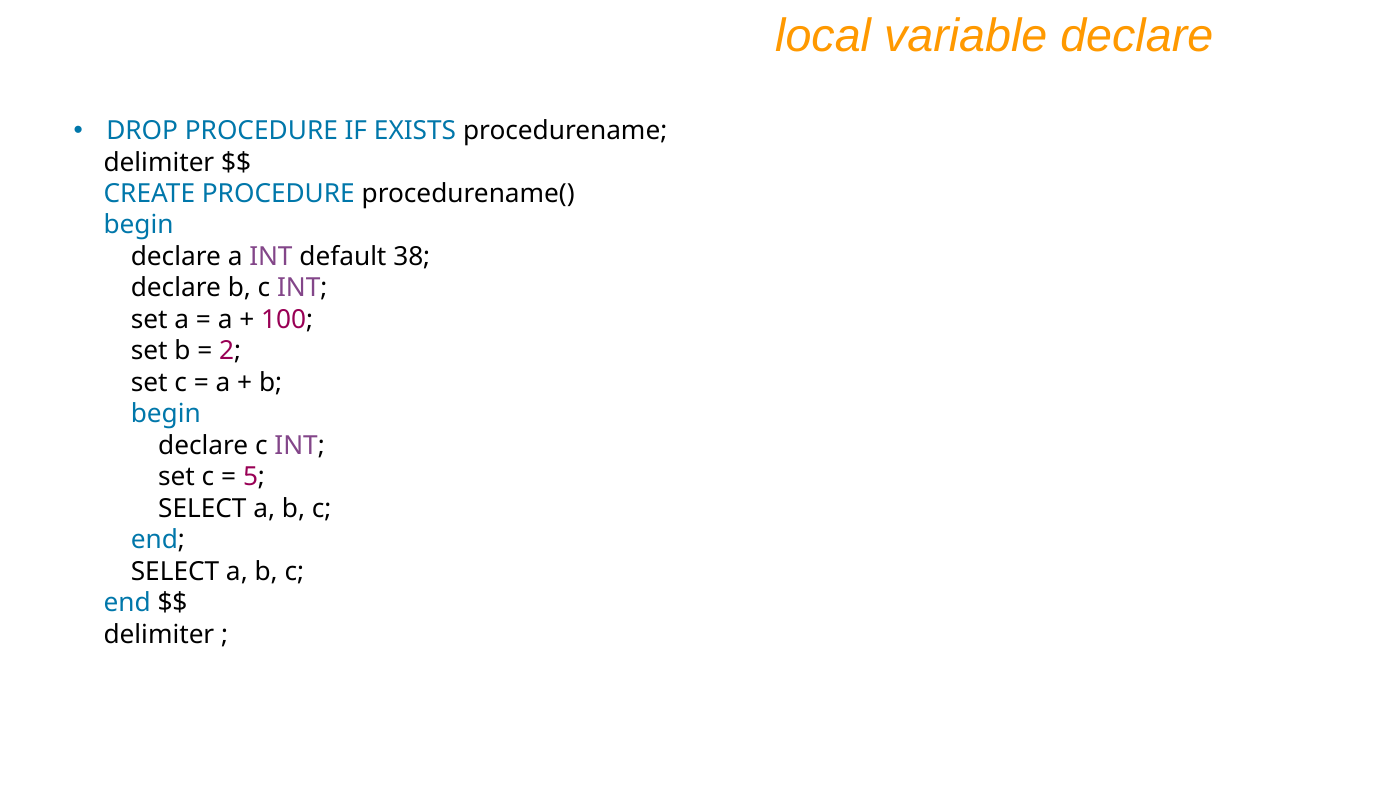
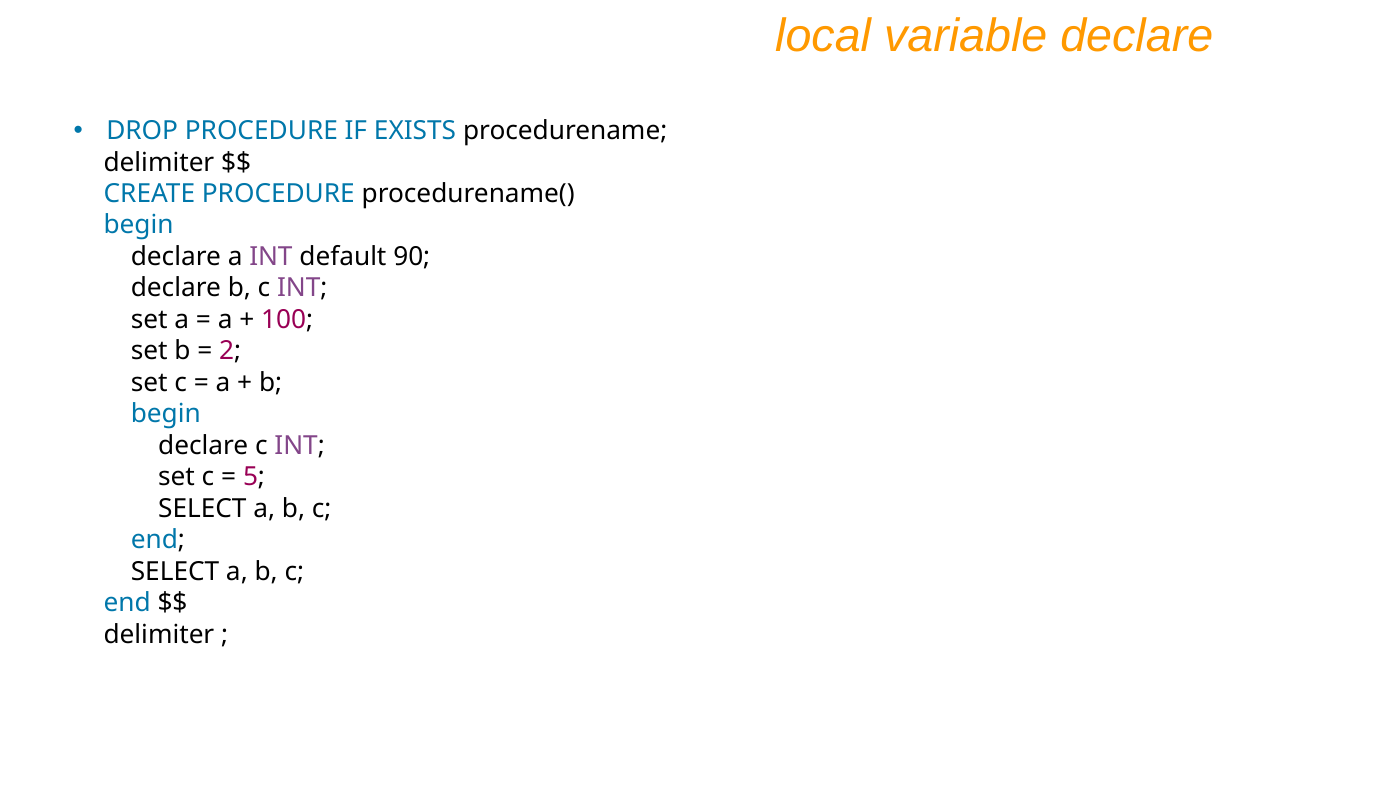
38: 38 -> 90 (412, 257)
